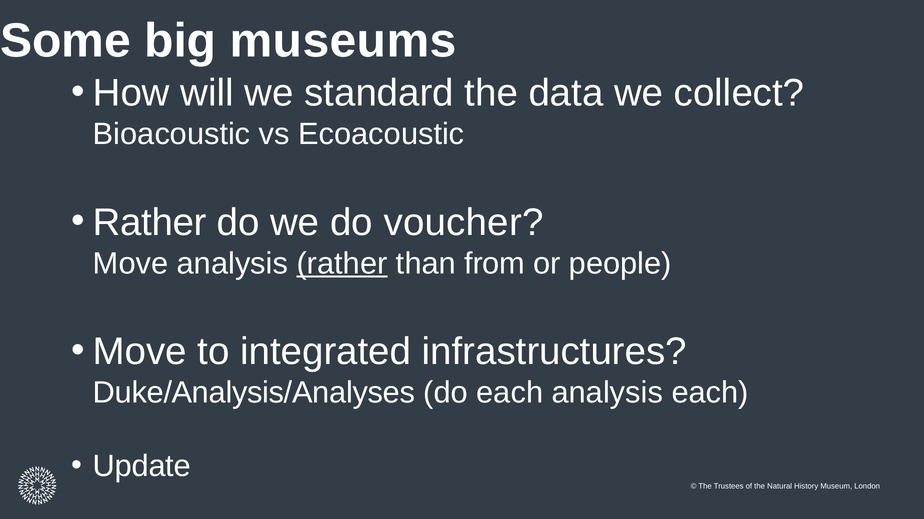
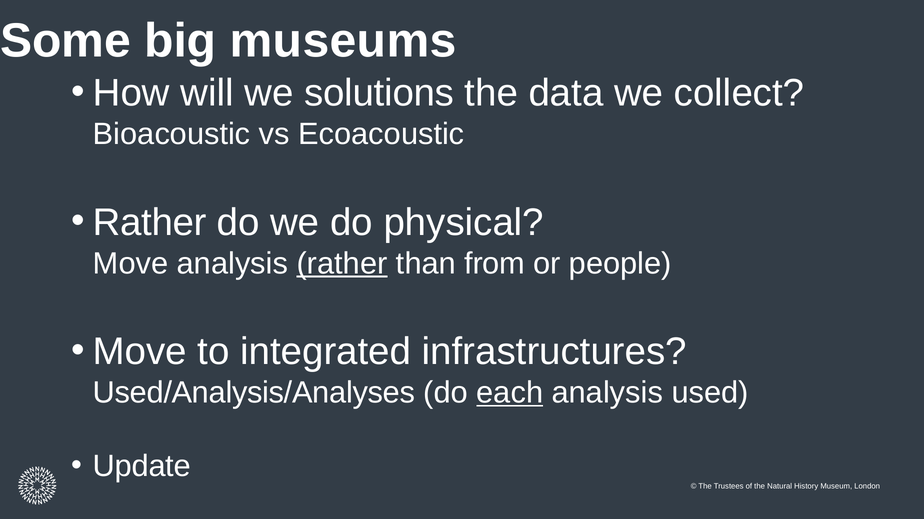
standard: standard -> solutions (379, 93)
voucher: voucher -> physical (464, 223)
Duke/Analysis/Analyses: Duke/Analysis/Analyses -> Used/Analysis/Analyses (254, 393)
each underline: none -> present (510, 393)
analysis each: each -> used (710, 393)
